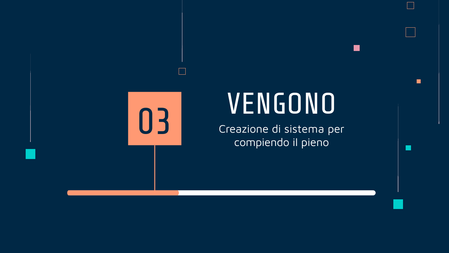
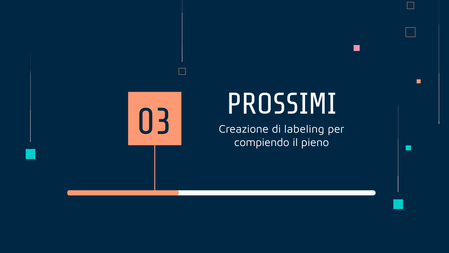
VENGONO: VENGONO -> PROSSIMI (282, 104)
sistema: sistema -> labeling (304, 129)
